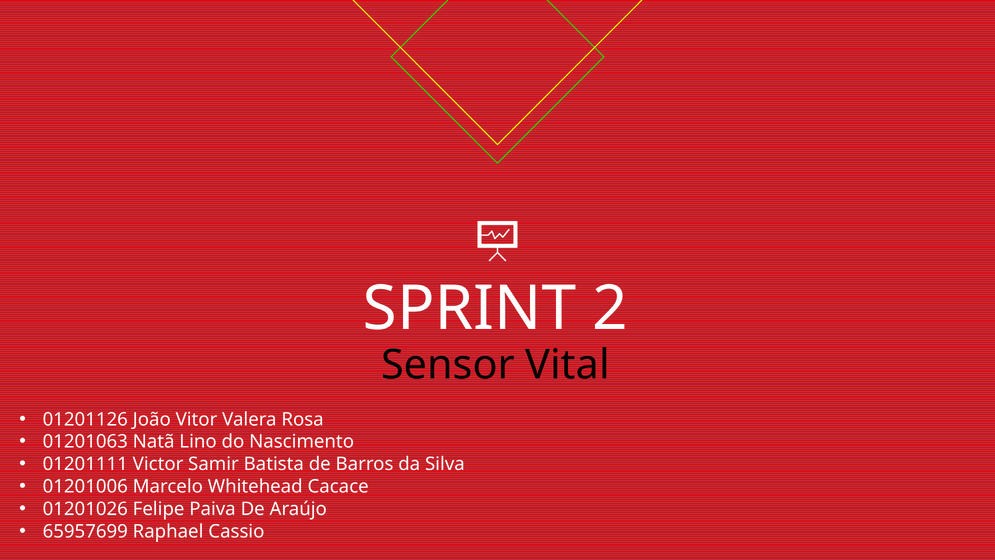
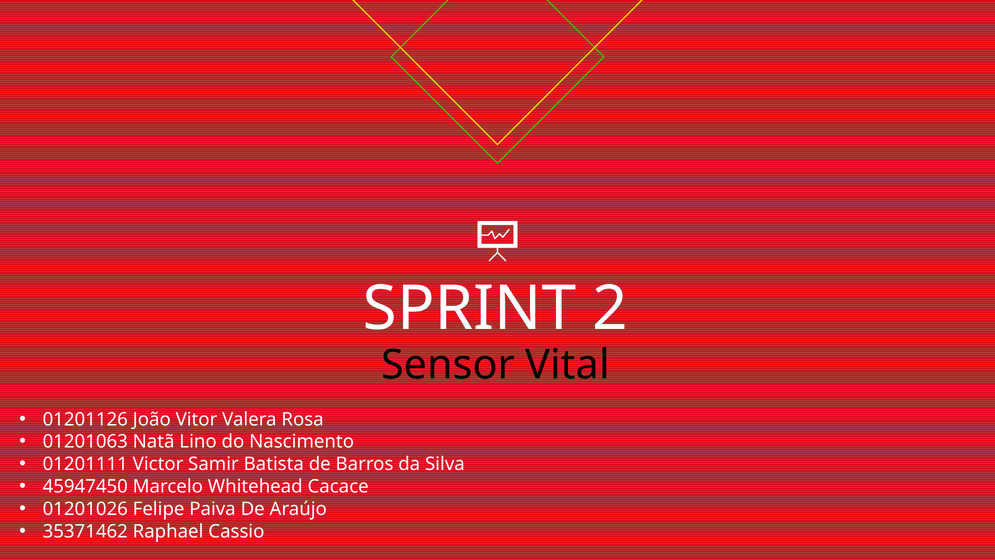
01201006: 01201006 -> 45947450 (85, 486)
65957699: 65957699 -> 35371462 (85, 531)
